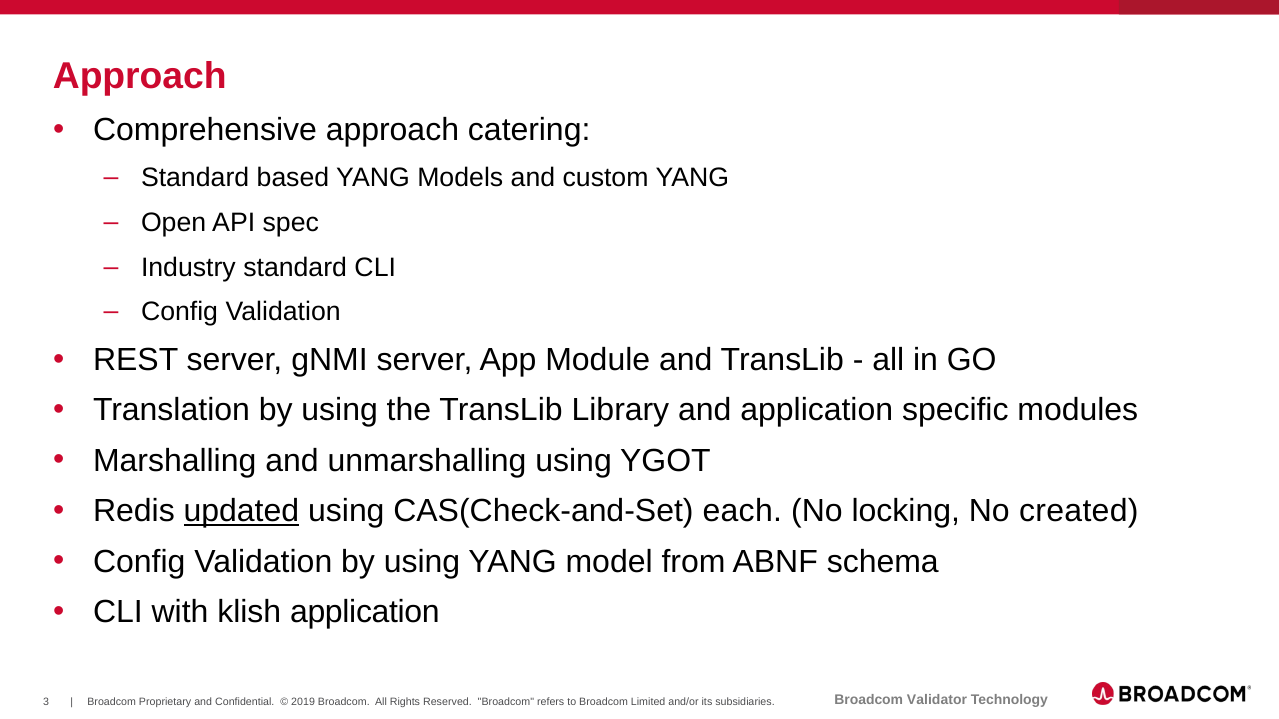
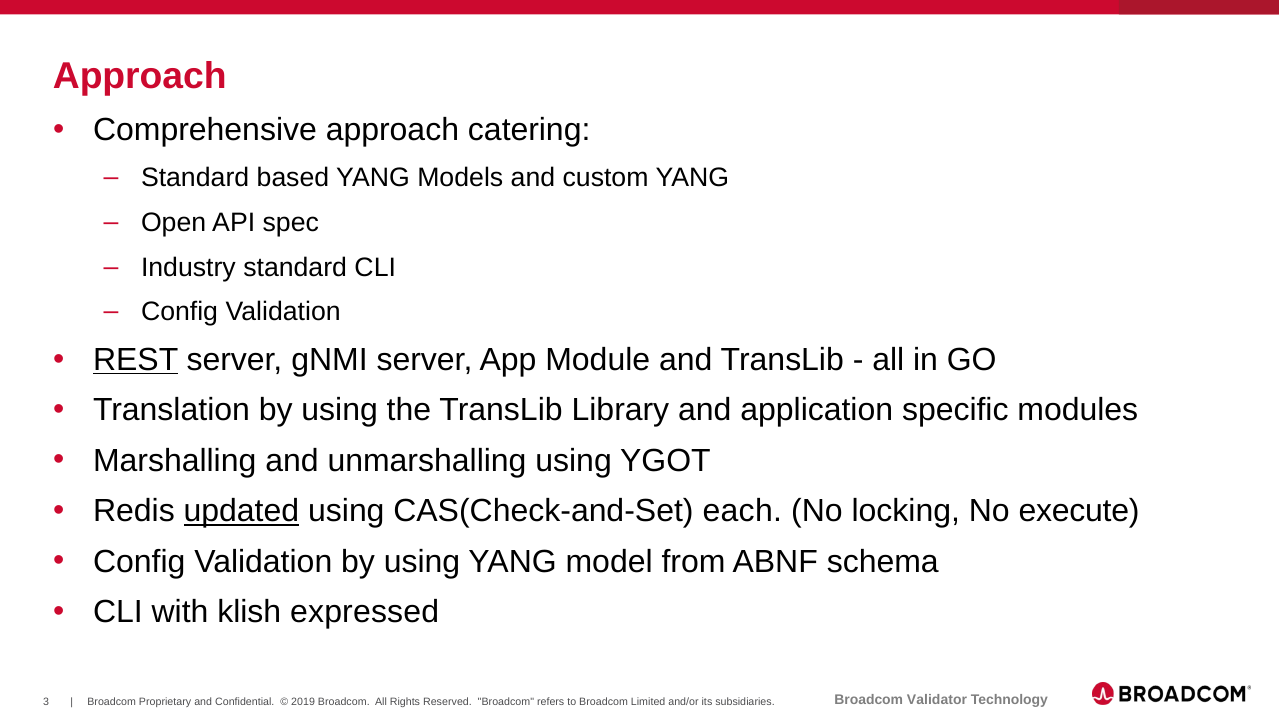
REST underline: none -> present (136, 360)
created: created -> execute (1079, 511)
klish application: application -> expressed (365, 612)
